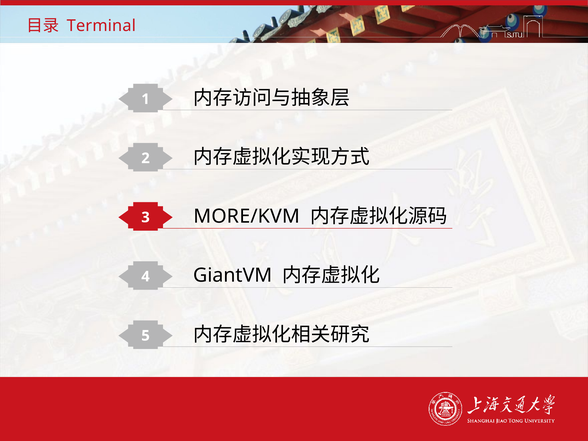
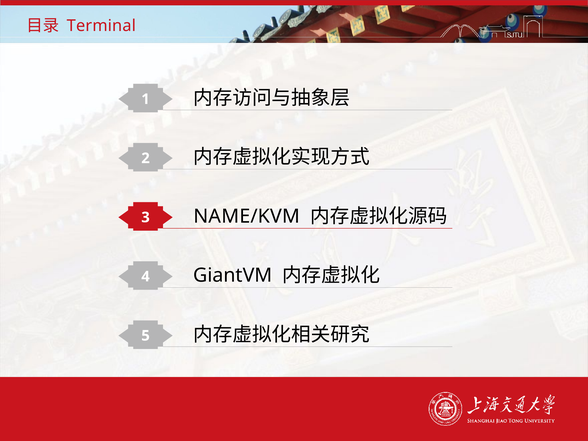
MORE/KVM: MORE/KVM -> NAME/KVM (247, 216)
